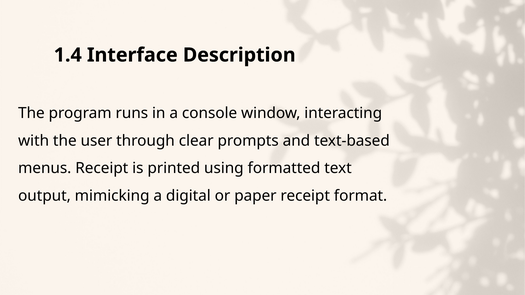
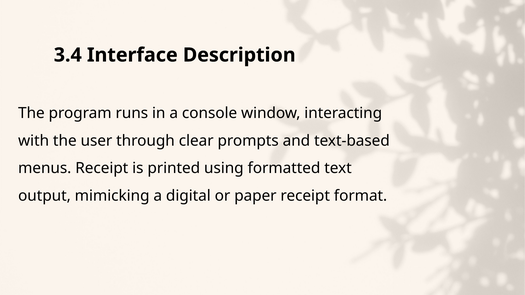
1.4: 1.4 -> 3.4 (68, 55)
